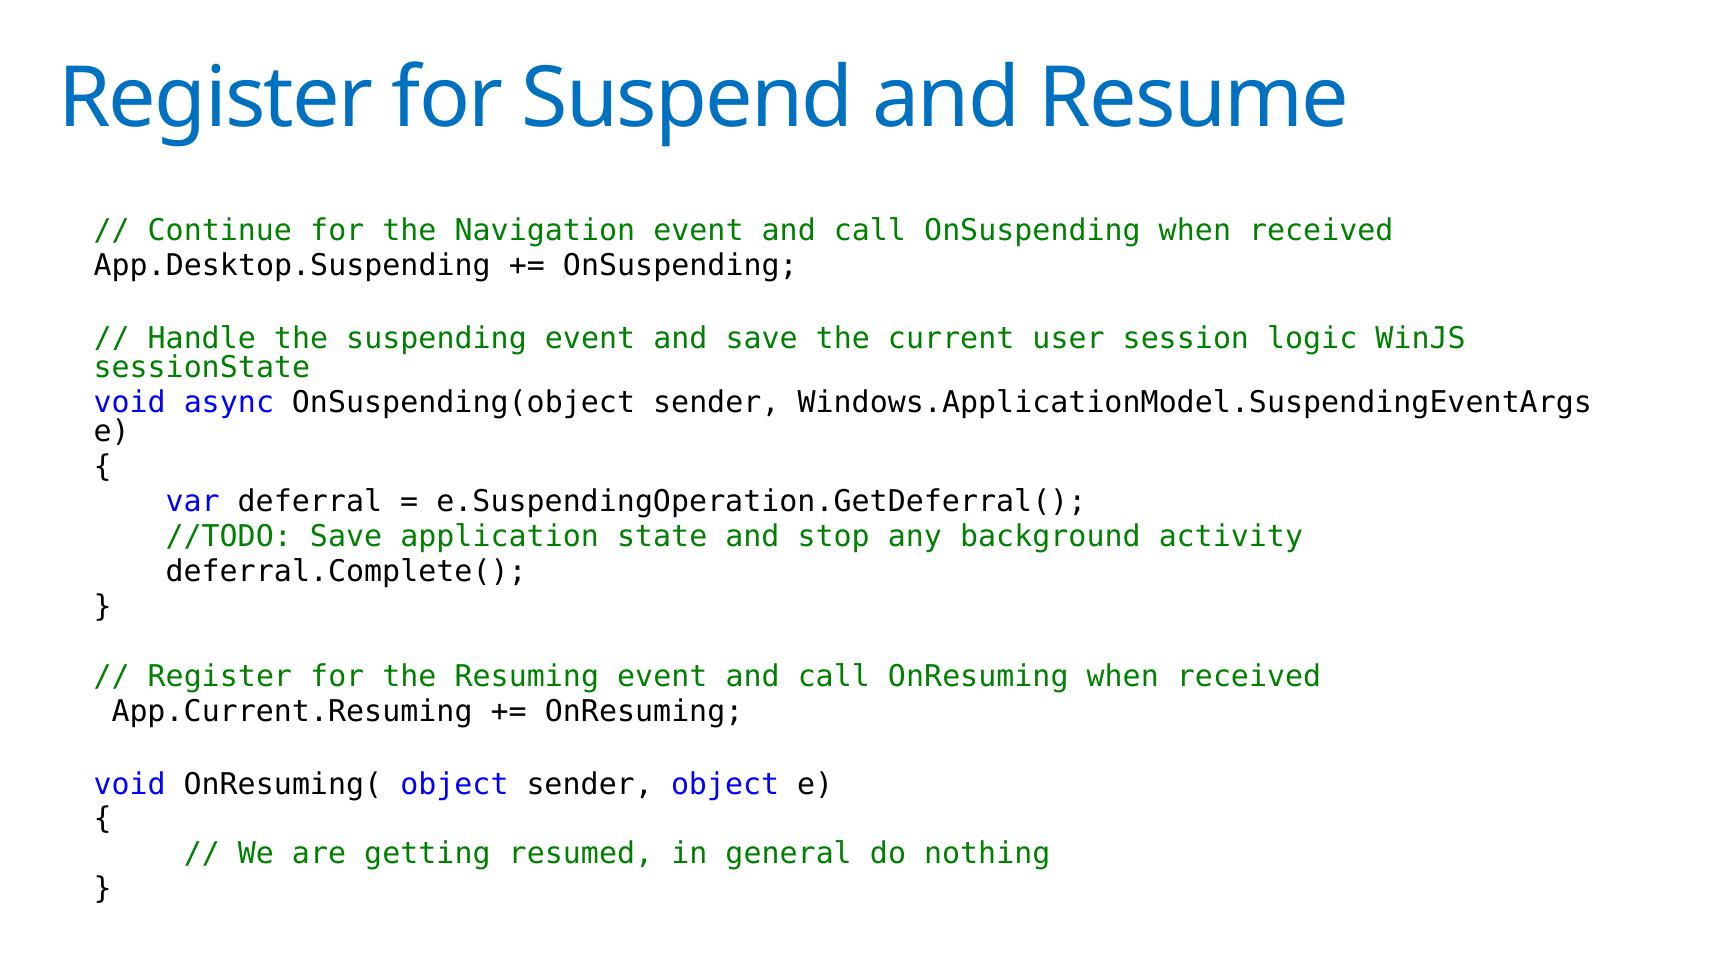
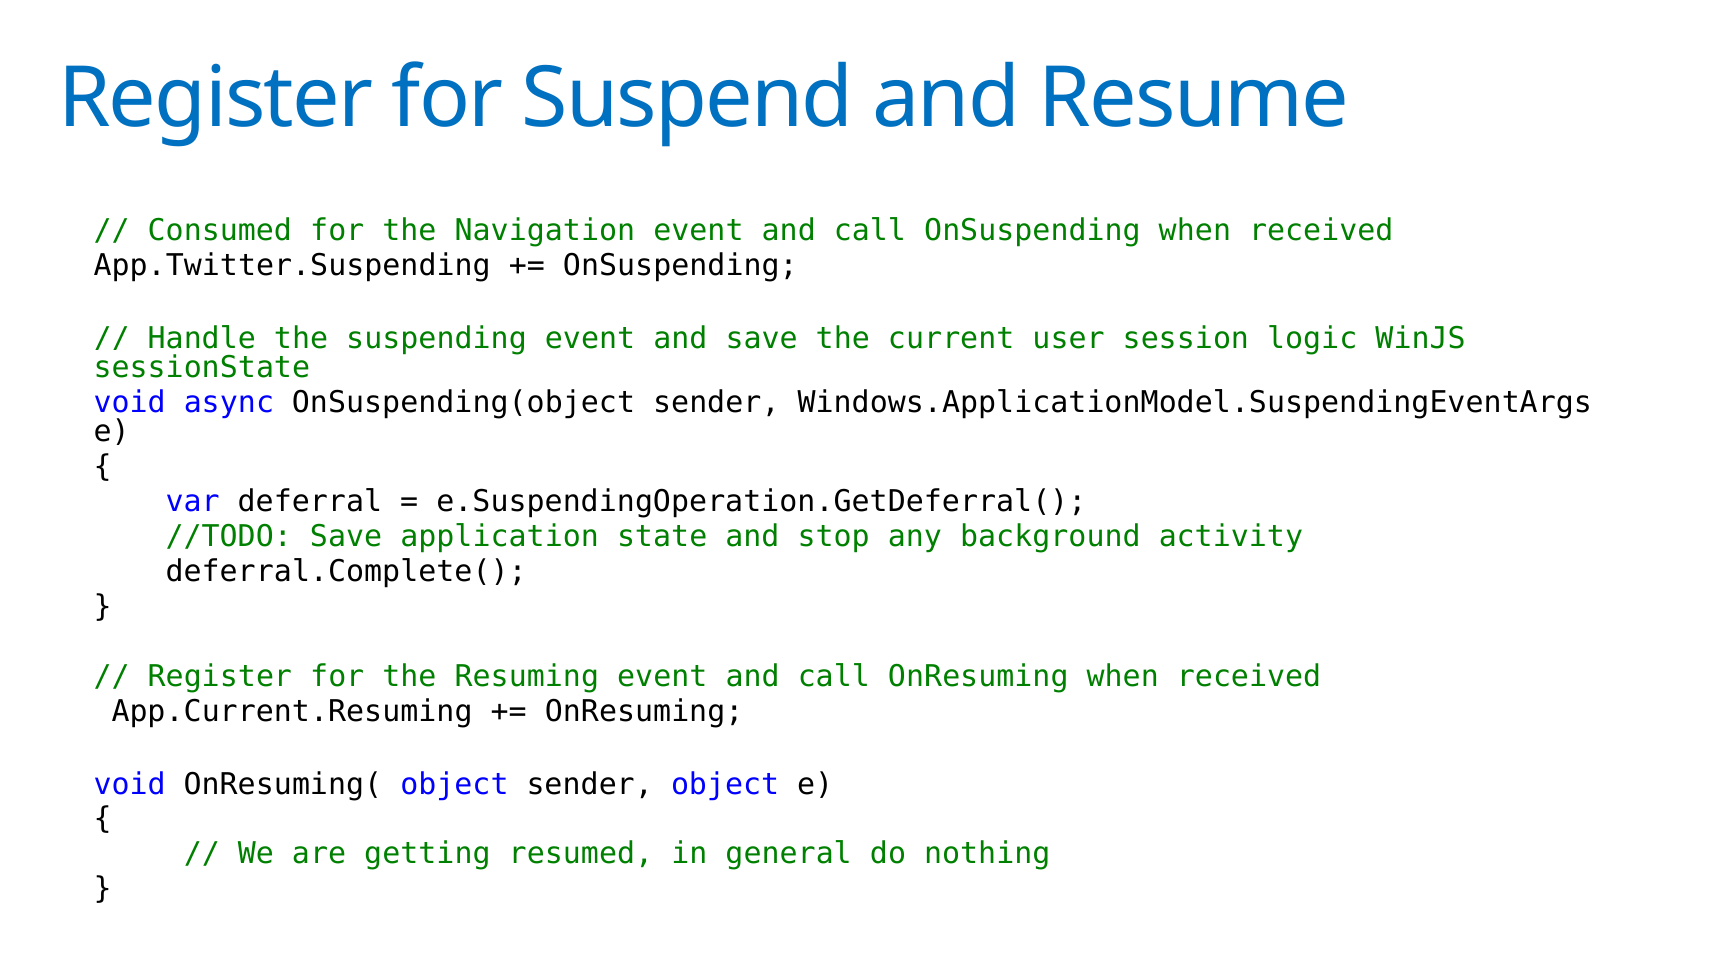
Continue: Continue -> Consumed (220, 231)
App.Desktop.Suspending: App.Desktop.Suspending -> App.Twitter.Suspending (292, 266)
